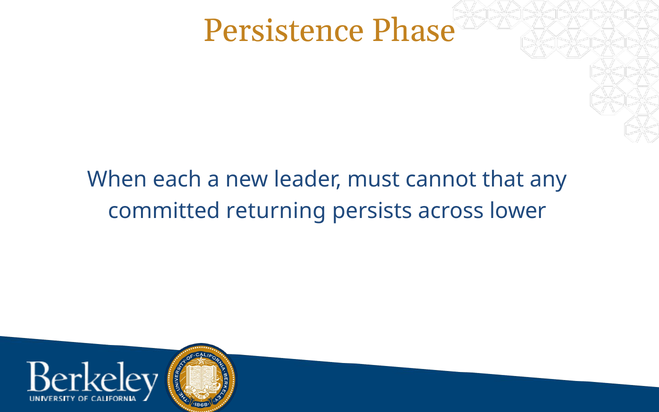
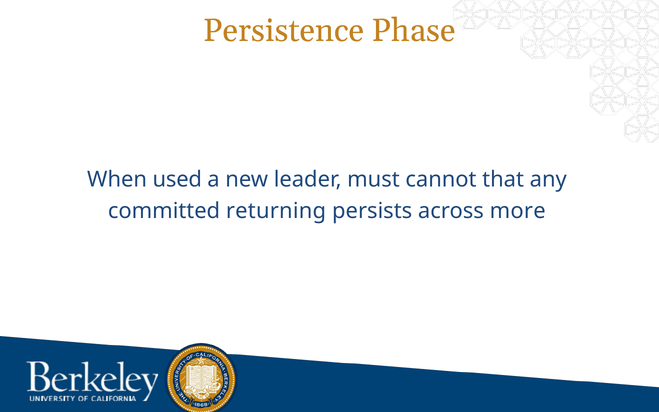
each: each -> used (177, 179)
lower: lower -> more (518, 211)
